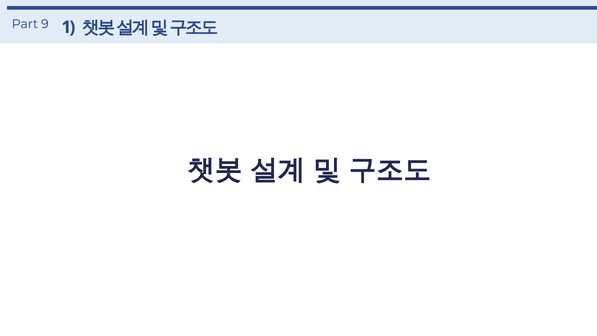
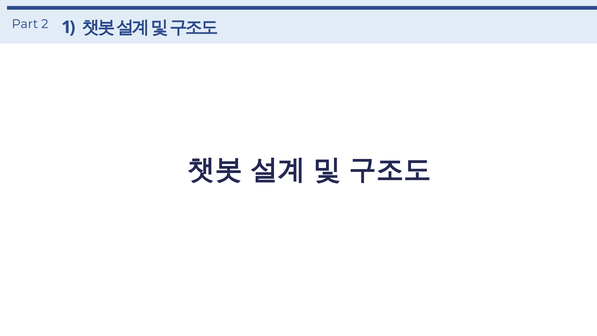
9: 9 -> 2 (45, 24)
